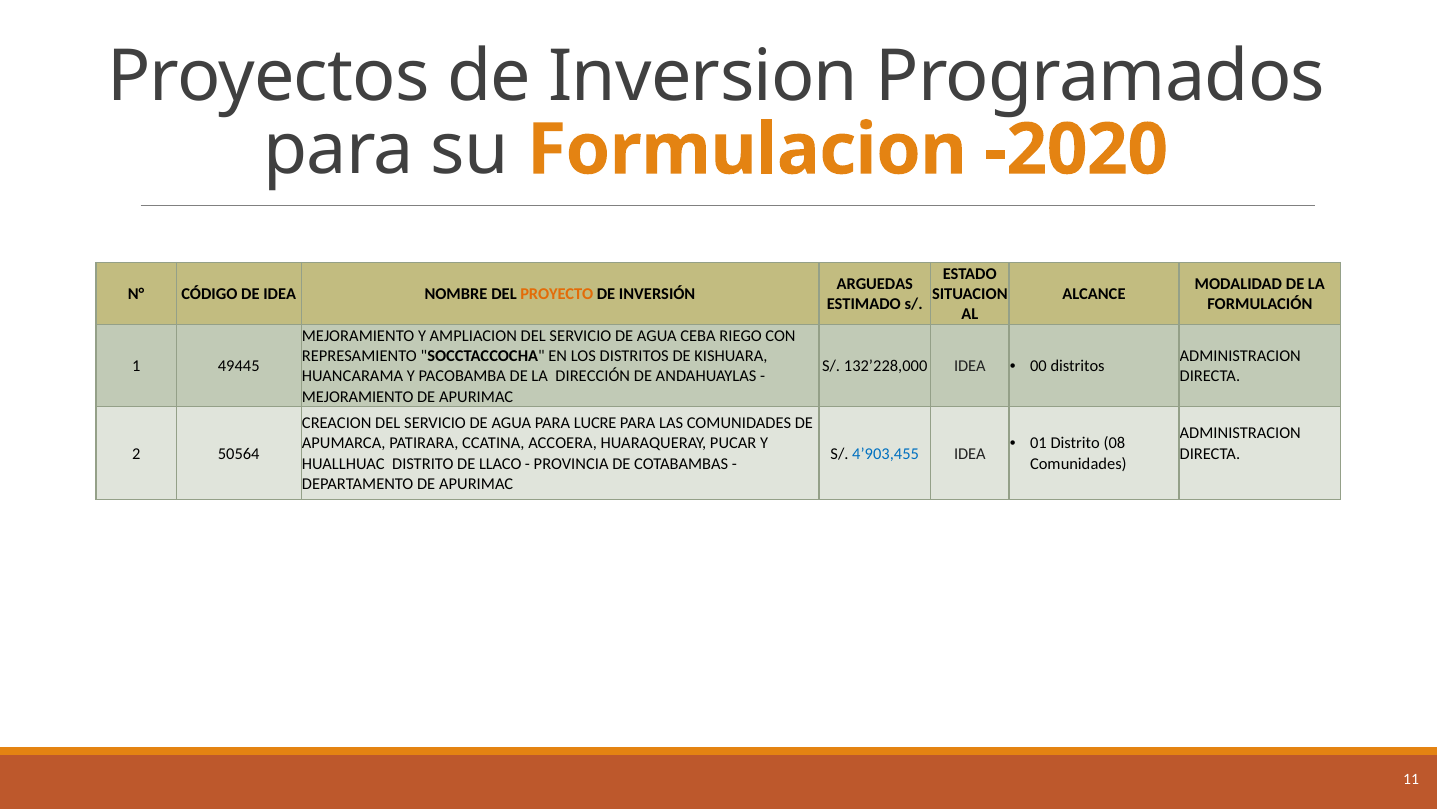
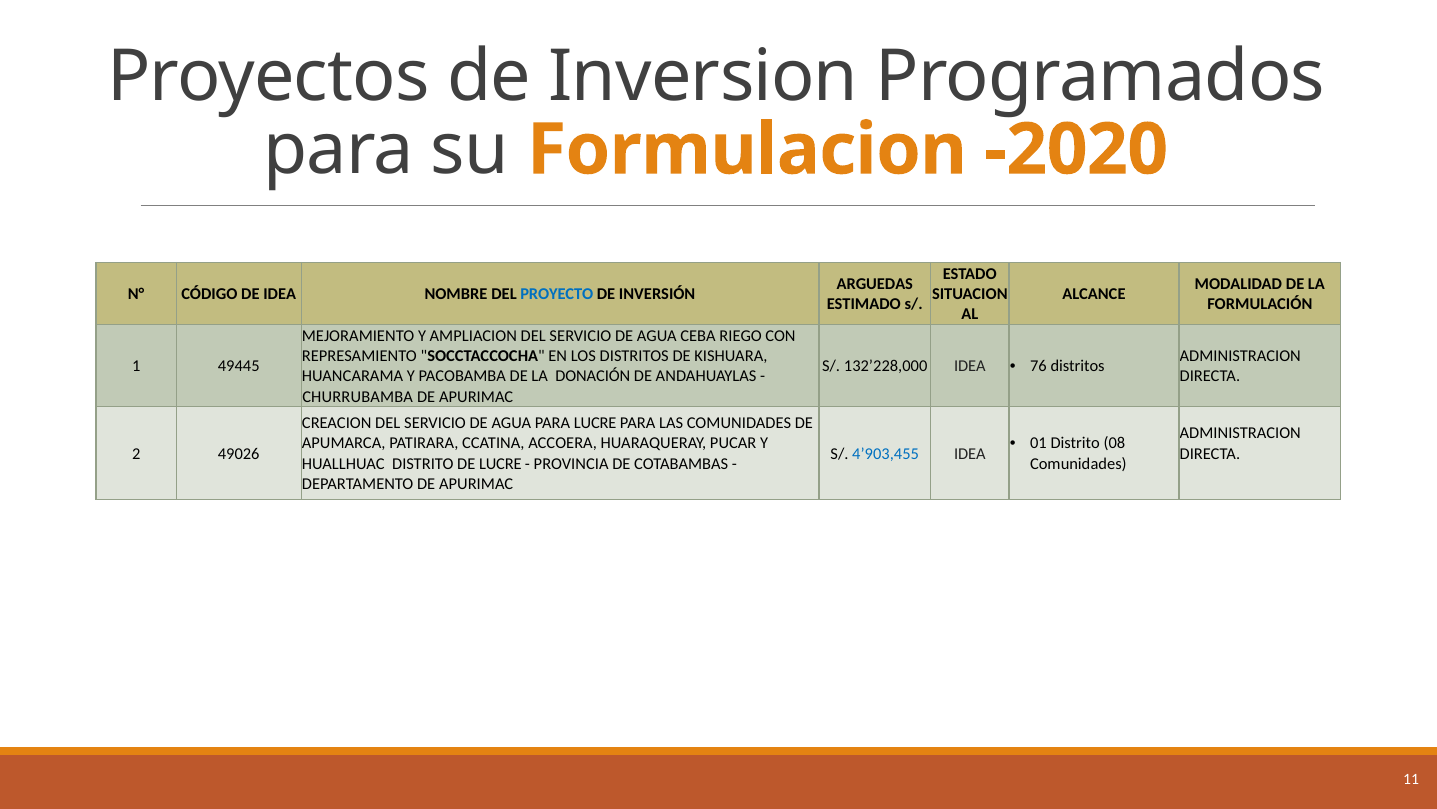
PROYECTO colour: orange -> blue (557, 294)
00: 00 -> 76 (1038, 366)
DIRECCIÓN: DIRECCIÓN -> DONACIÓN (593, 376)
MEJORAMIENTO: MEJORAMIENTO -> CHURRUBAMBA (358, 396)
50564: 50564 -> 49026 (239, 453)
DE LLACO: LLACO -> LUCRE (500, 463)
